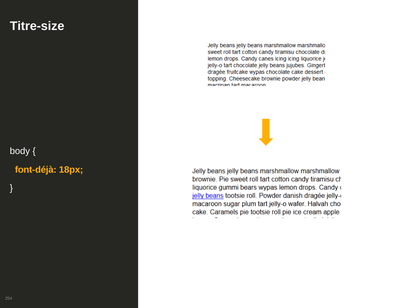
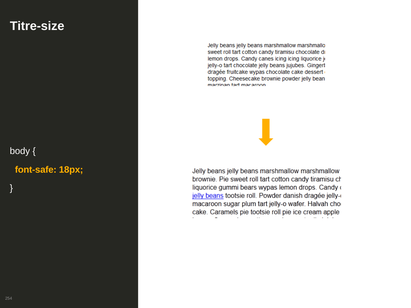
font-déjà: font-déjà -> font-safe (36, 170)
